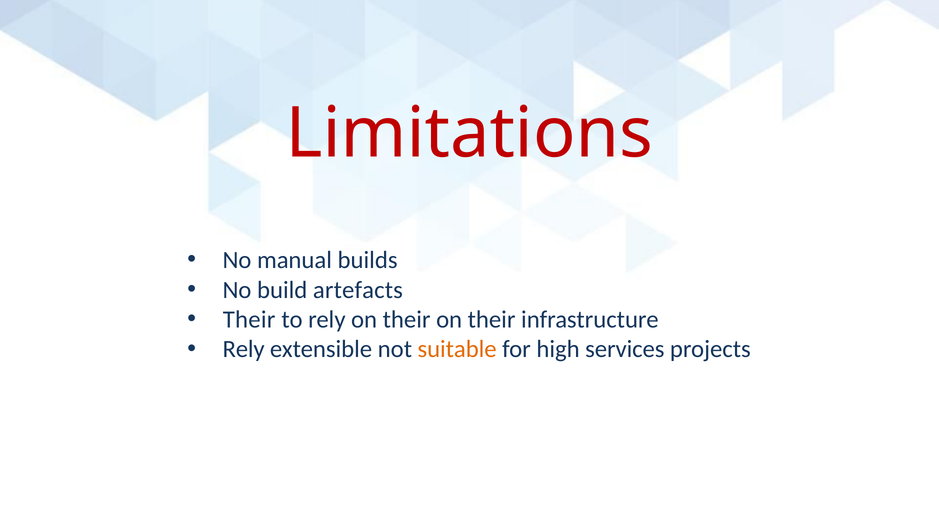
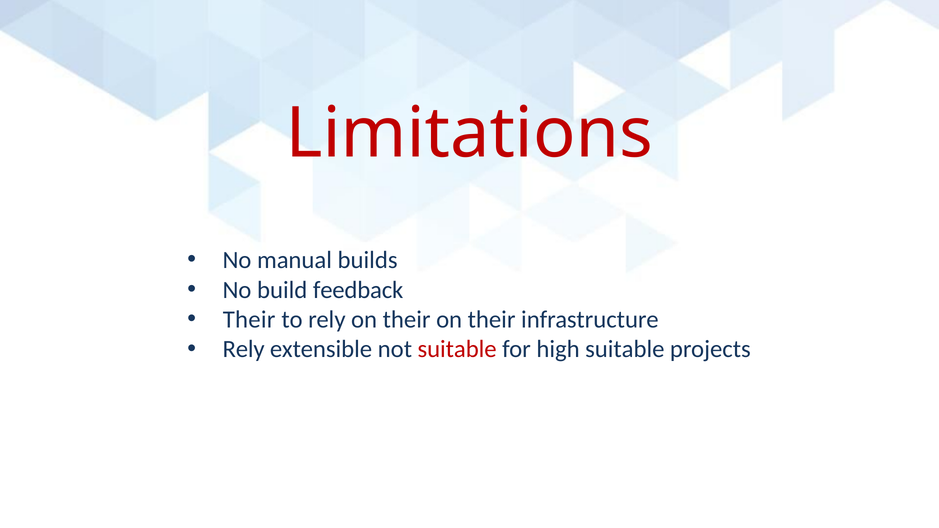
artefacts: artefacts -> feedback (358, 290)
suitable colour: orange -> red (457, 349)
high services: services -> suitable (625, 349)
